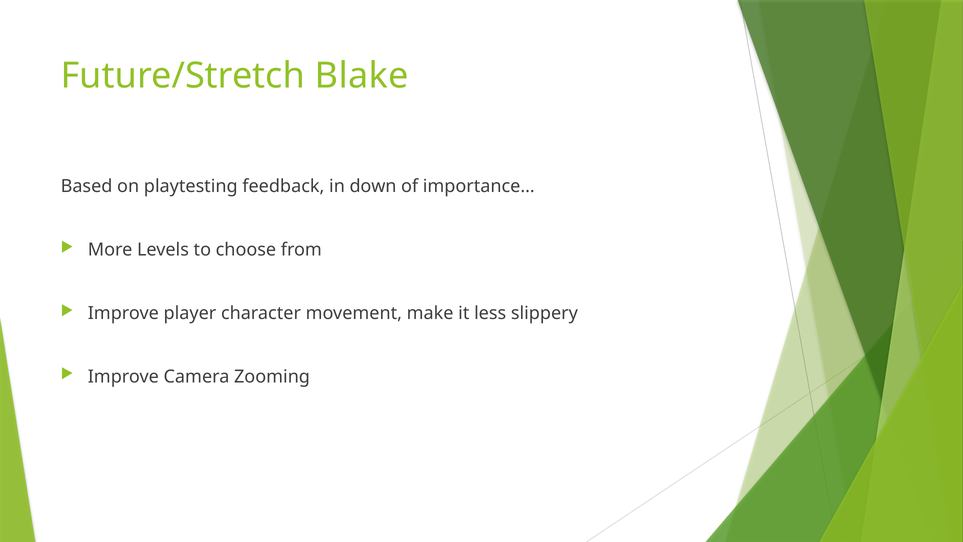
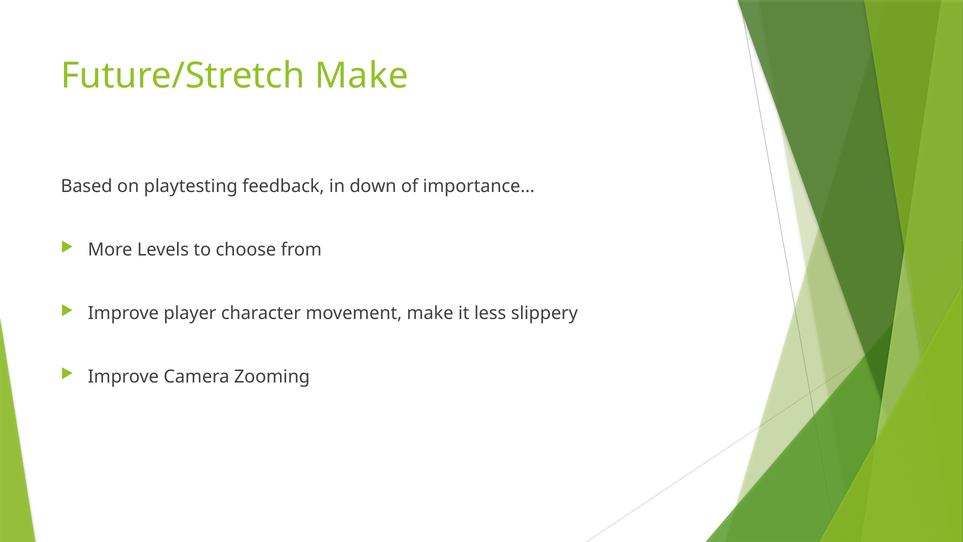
Future/Stretch Blake: Blake -> Make (362, 76)
